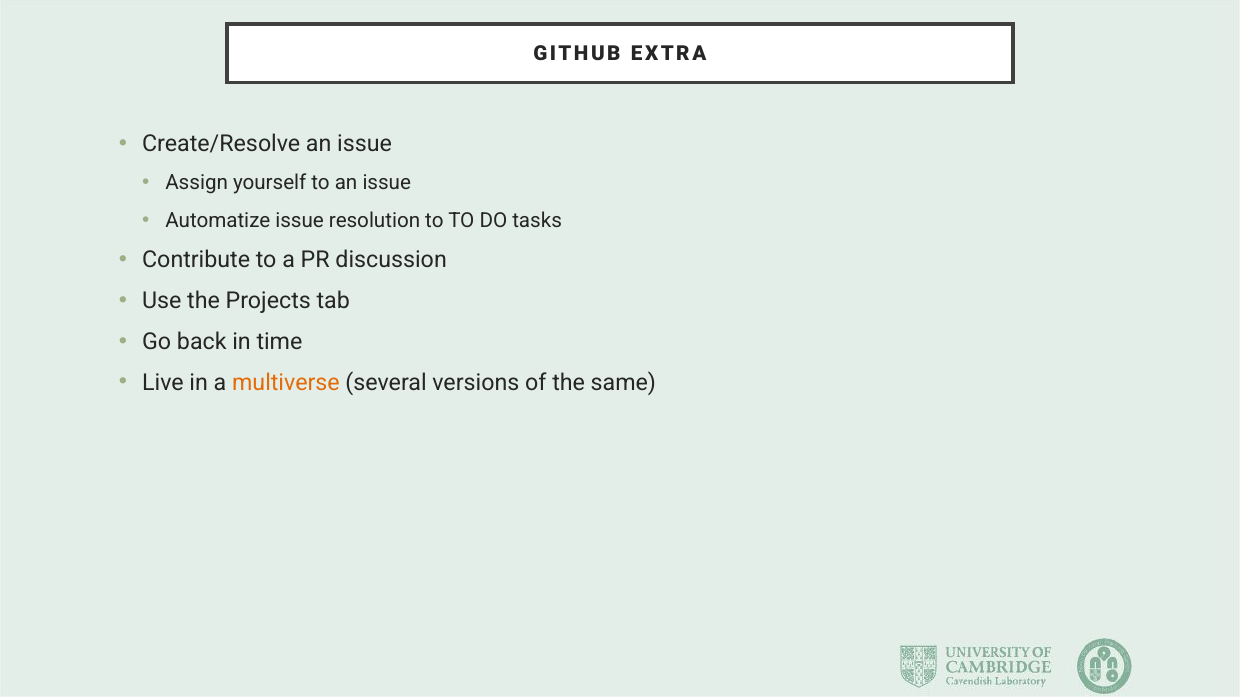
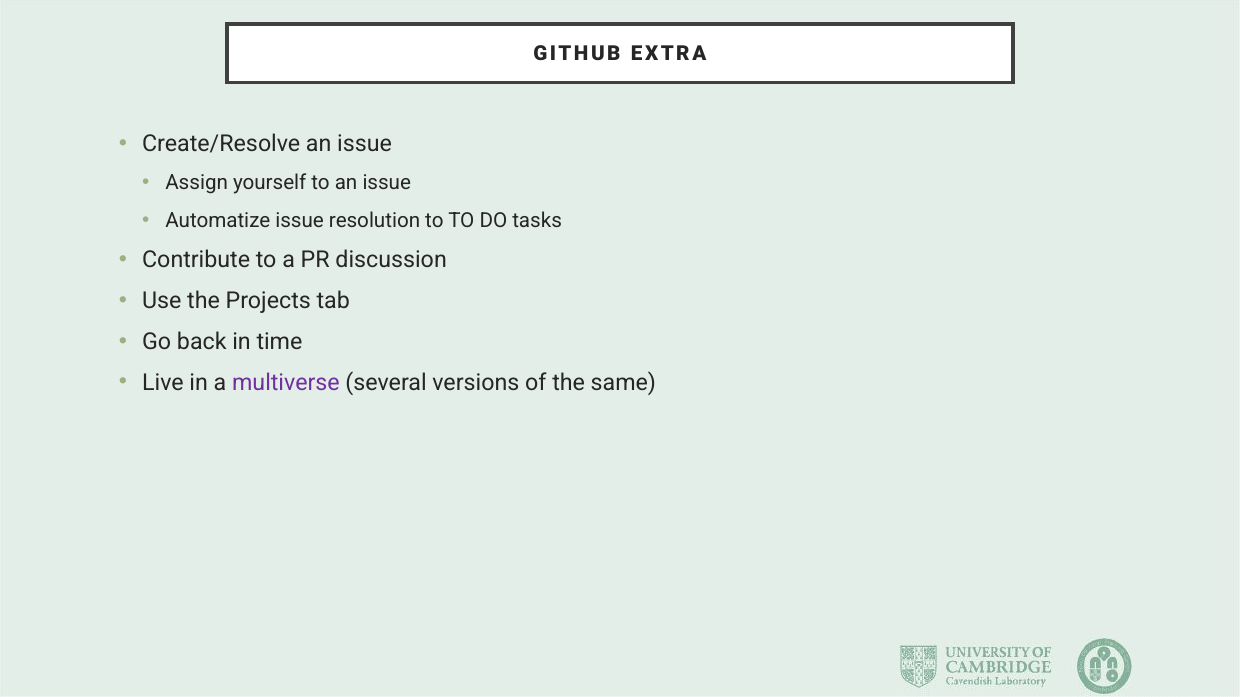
multiverse colour: orange -> purple (286, 383)
